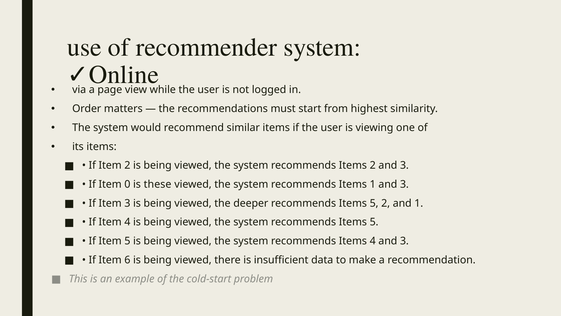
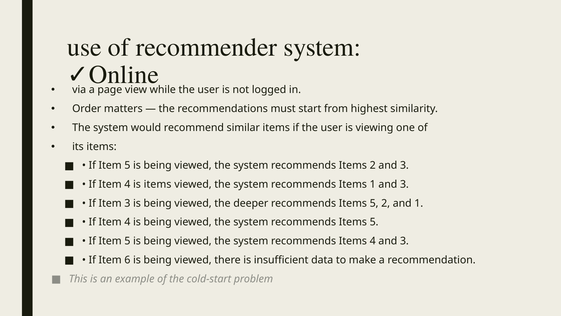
2: 2 -> 5 (127, 165)
0: 0 -> 4 (127, 184)
is these: these -> items (158, 184)
